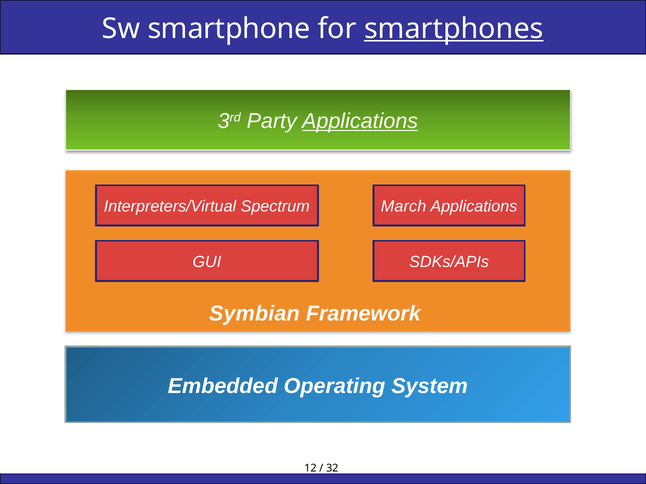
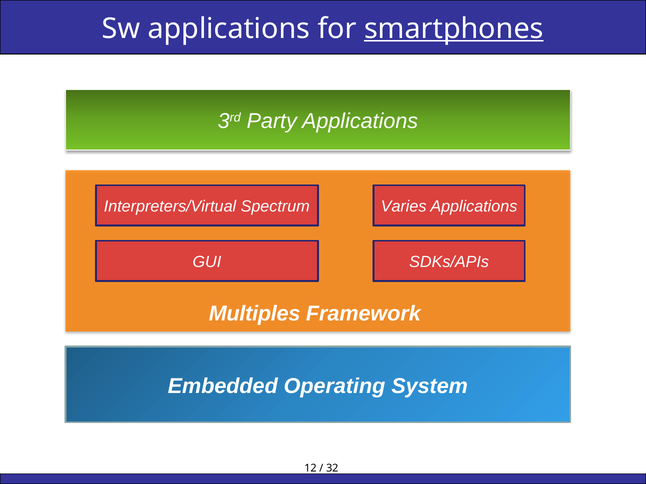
Sw smartphone: smartphone -> applications (229, 29)
Applications underline: present -> none (360, 121)
March: March -> Varies (404, 207)
Symbian: Symbian -> Multiples (255, 314)
